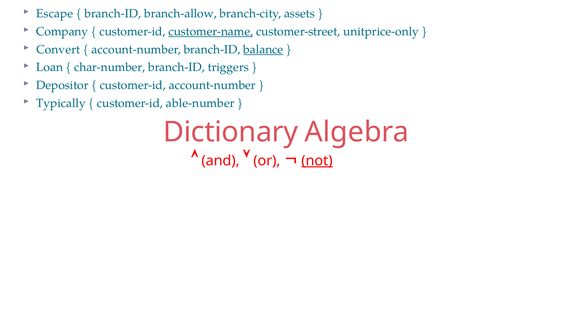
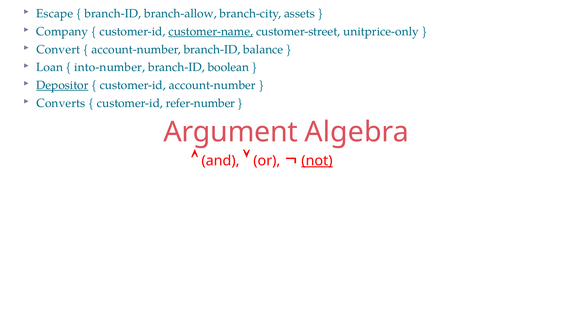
balance underline: present -> none (263, 50)
char-number: char-number -> into-number (110, 67)
triggers: triggers -> boolean (228, 67)
Depositor underline: none -> present (62, 85)
Typically: Typically -> Converts (61, 103)
able-number: able-number -> refer-number (200, 103)
Dictionary: Dictionary -> Argument (231, 132)
